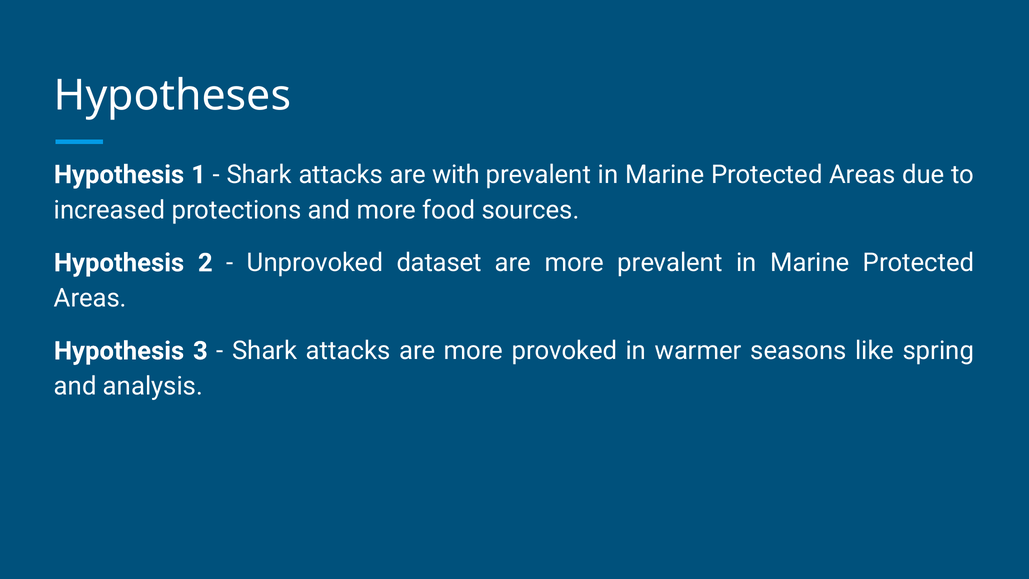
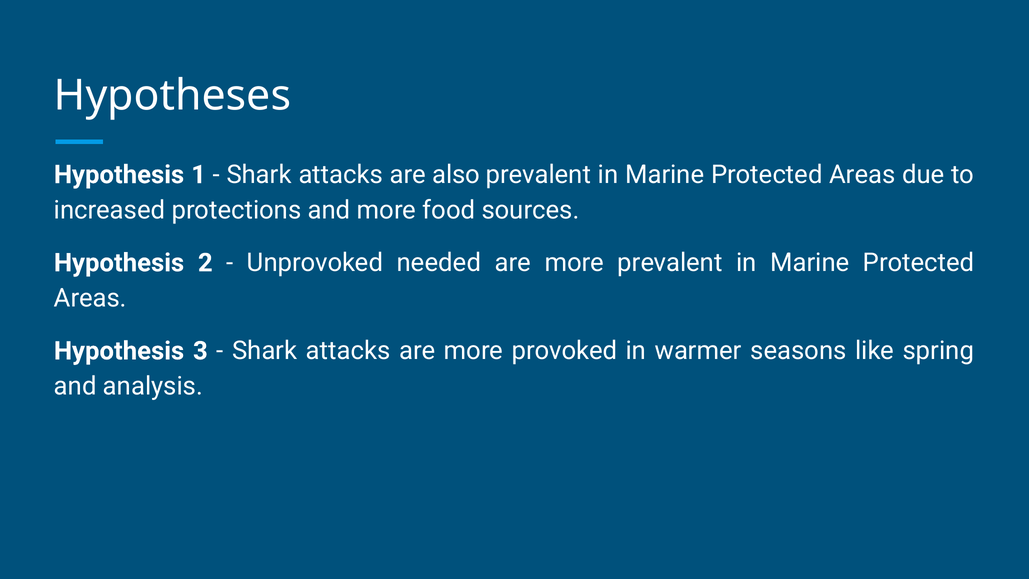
with: with -> also (456, 175)
dataset: dataset -> needed (439, 263)
